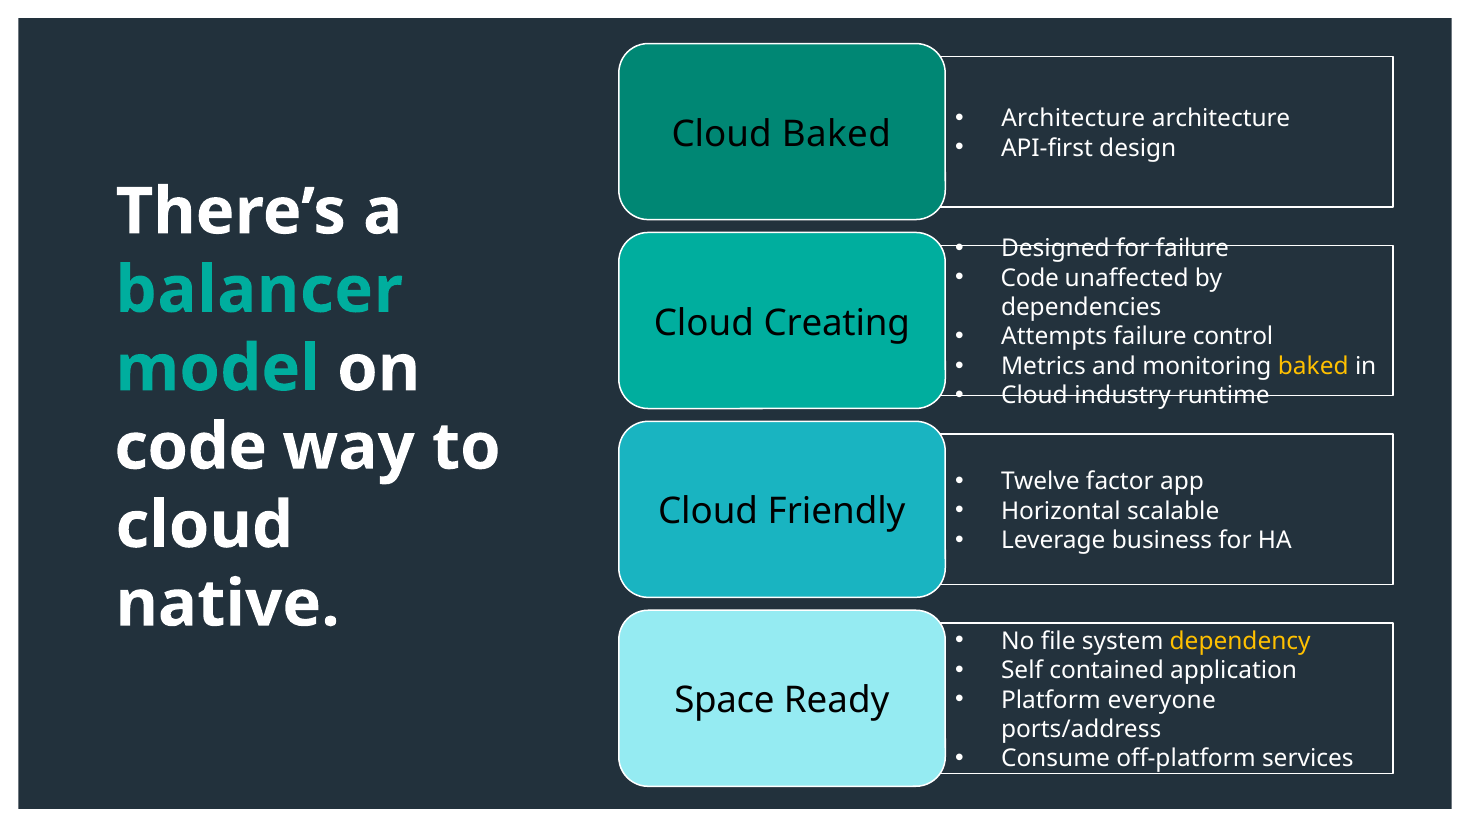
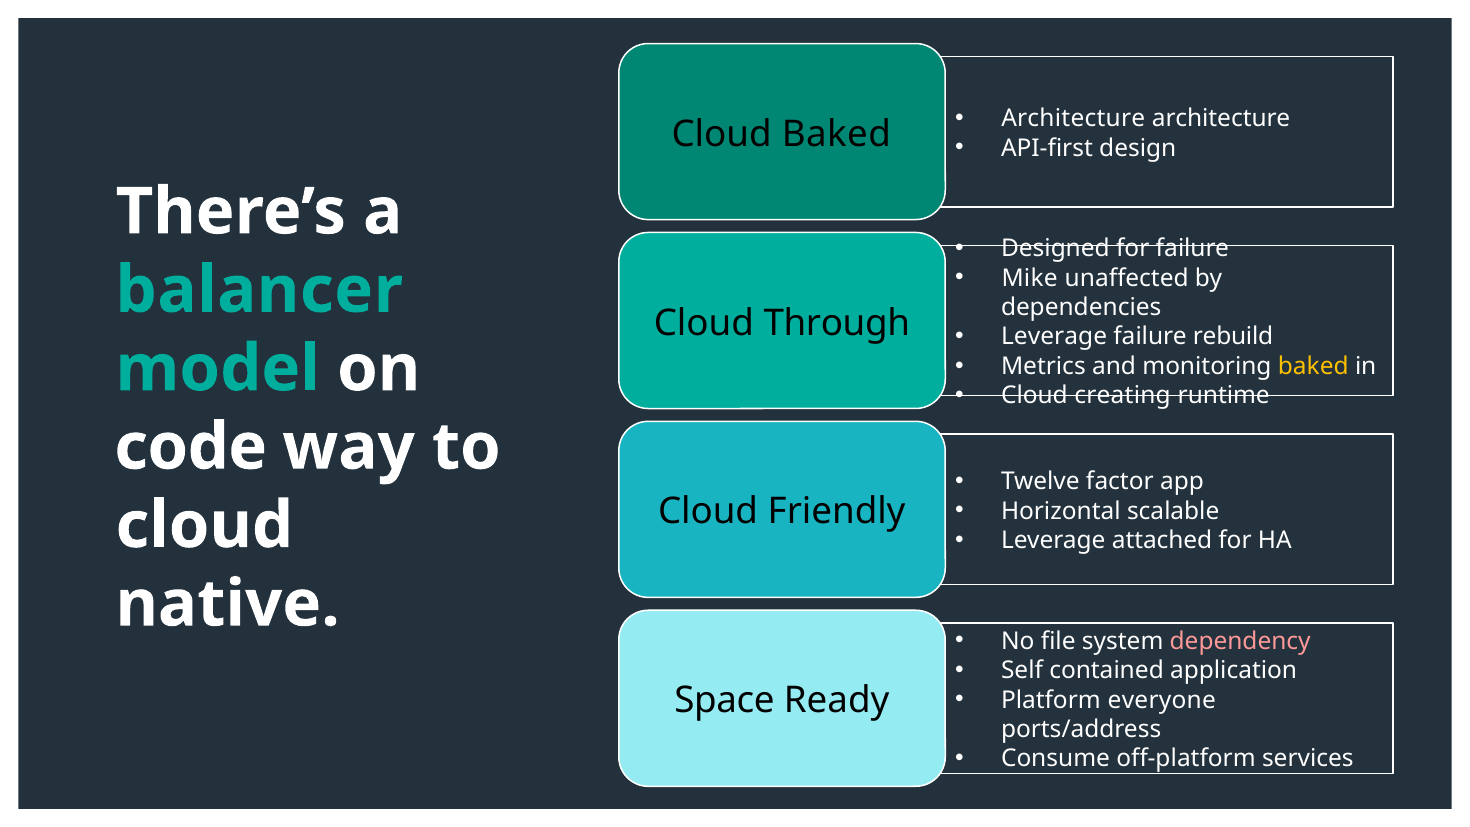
Code: Code -> Mike (1030, 278)
Creating: Creating -> Through (837, 323)
Attempts: Attempts -> Leverage (1054, 337)
control: control -> rebuild (1233, 337)
industry: industry -> creating (1123, 396)
business: business -> attached (1162, 540)
dependency colour: yellow -> pink (1240, 641)
